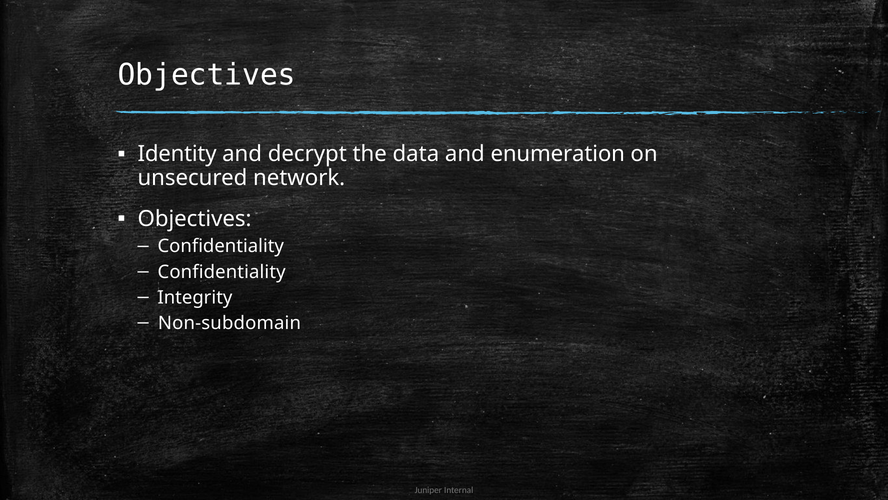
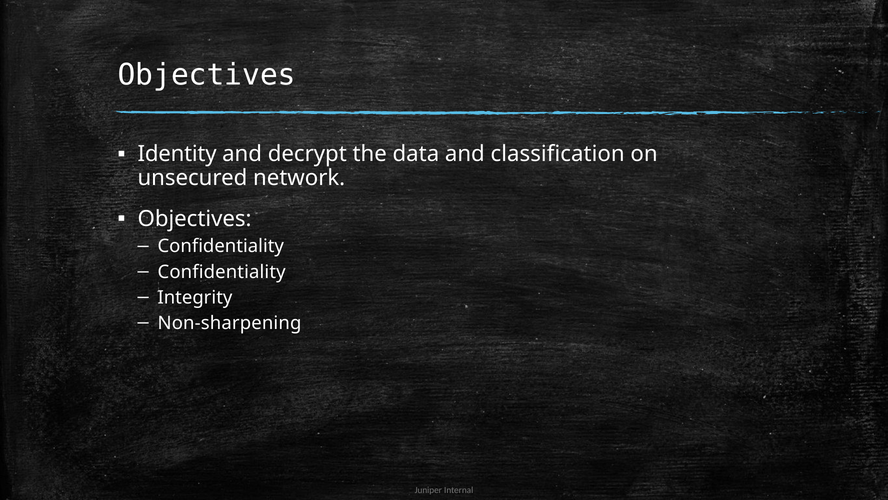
enumeration: enumeration -> classification (558, 154)
Non-subdomain: Non-subdomain -> Non-sharpening (229, 323)
